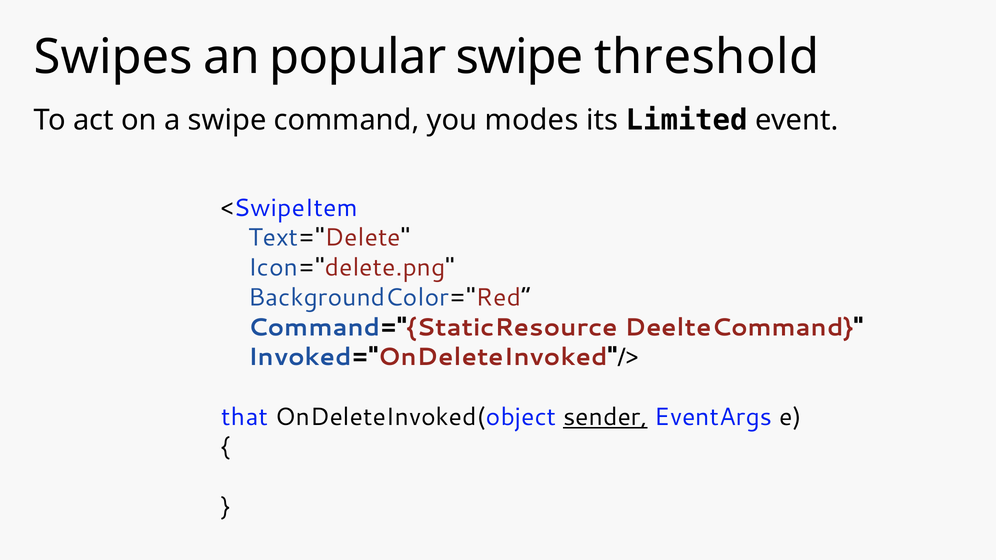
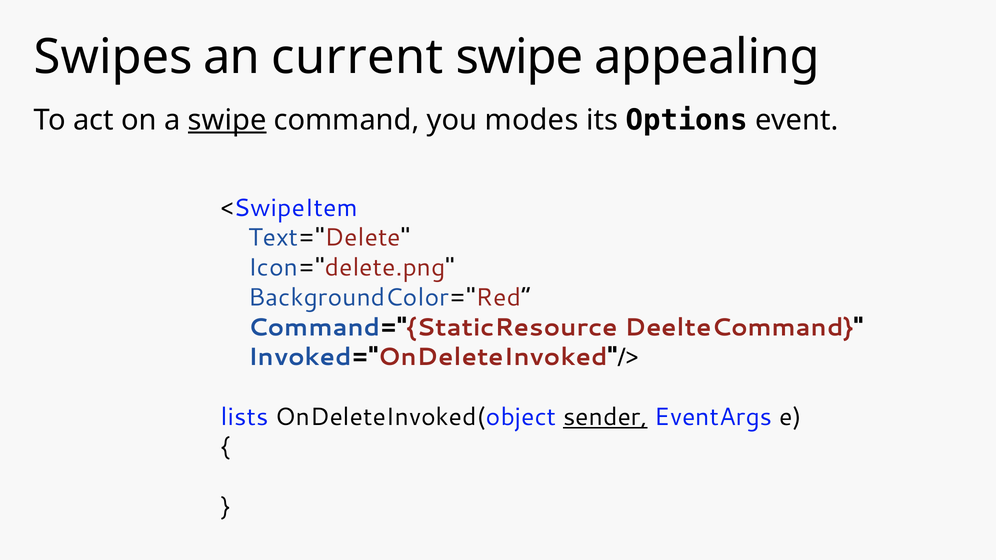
popular: popular -> current (357, 57)
threshold: threshold -> appealing (707, 57)
swipe underline: none -> present (227, 120)
Limited: Limited -> Options (687, 120)
that: that -> lists (245, 417)
